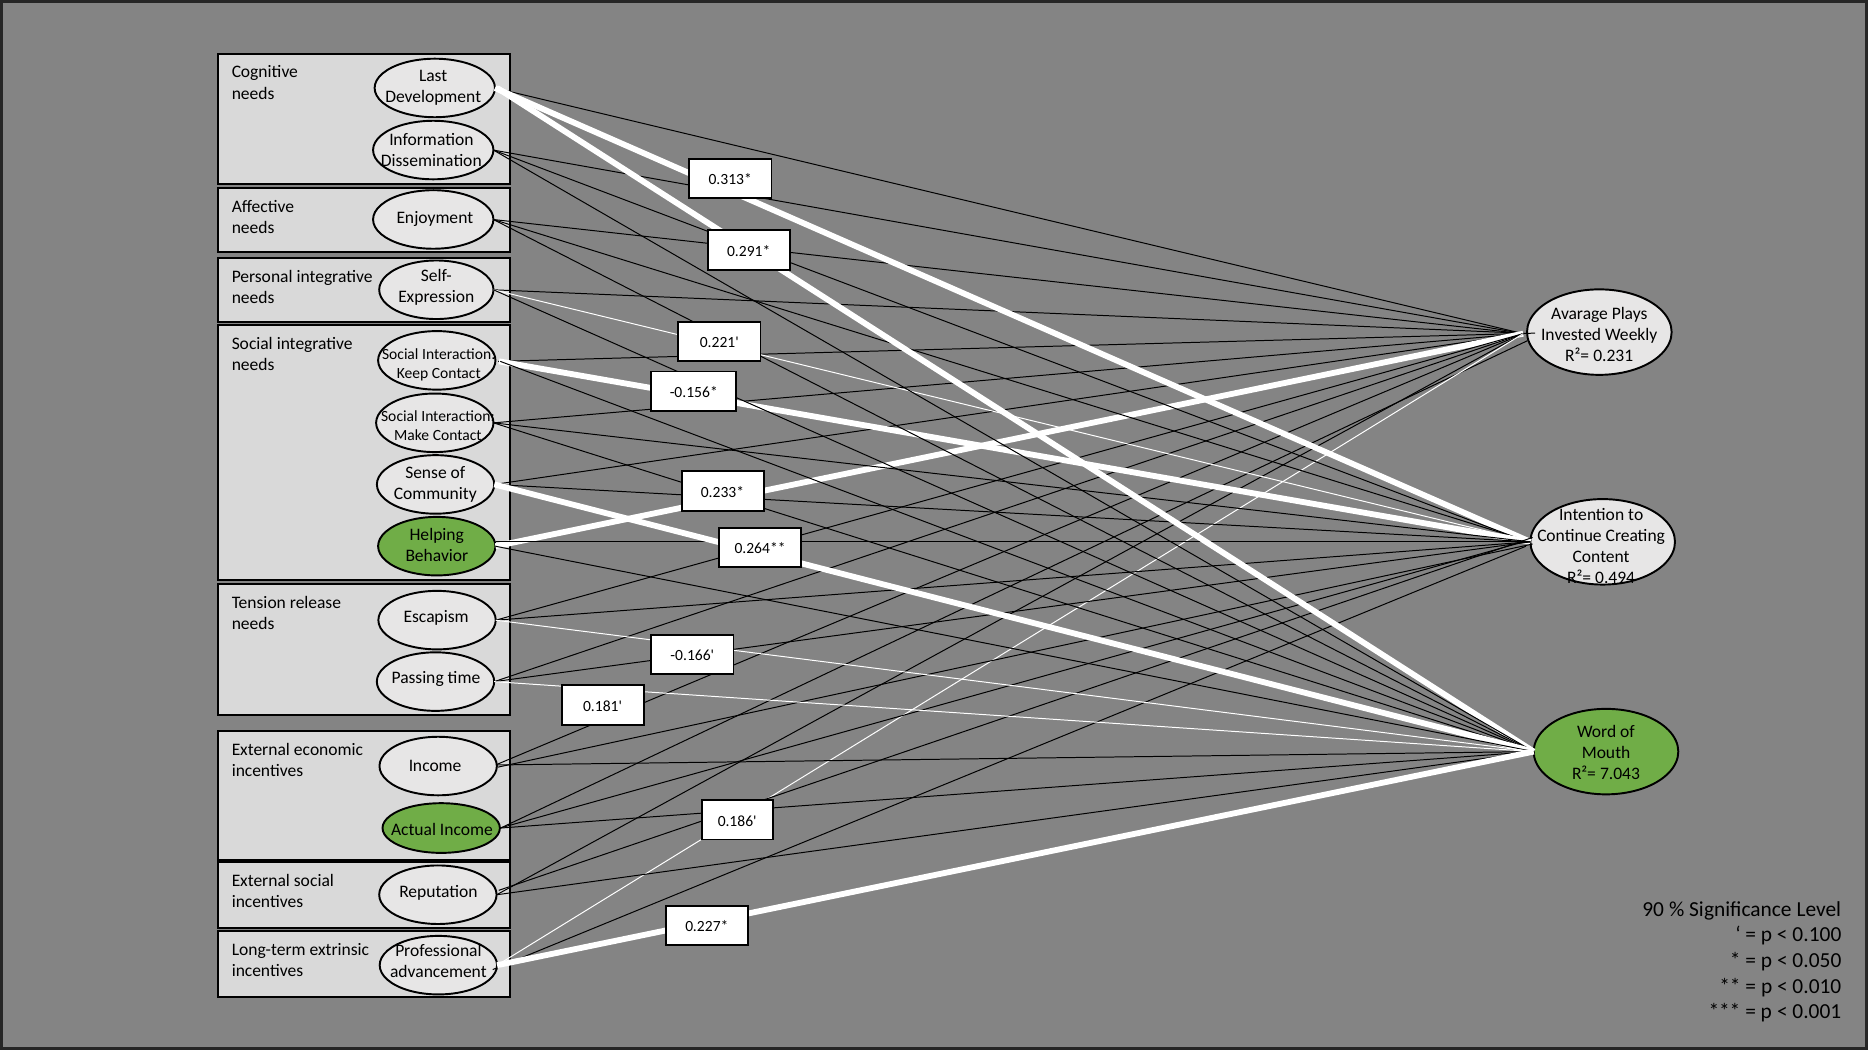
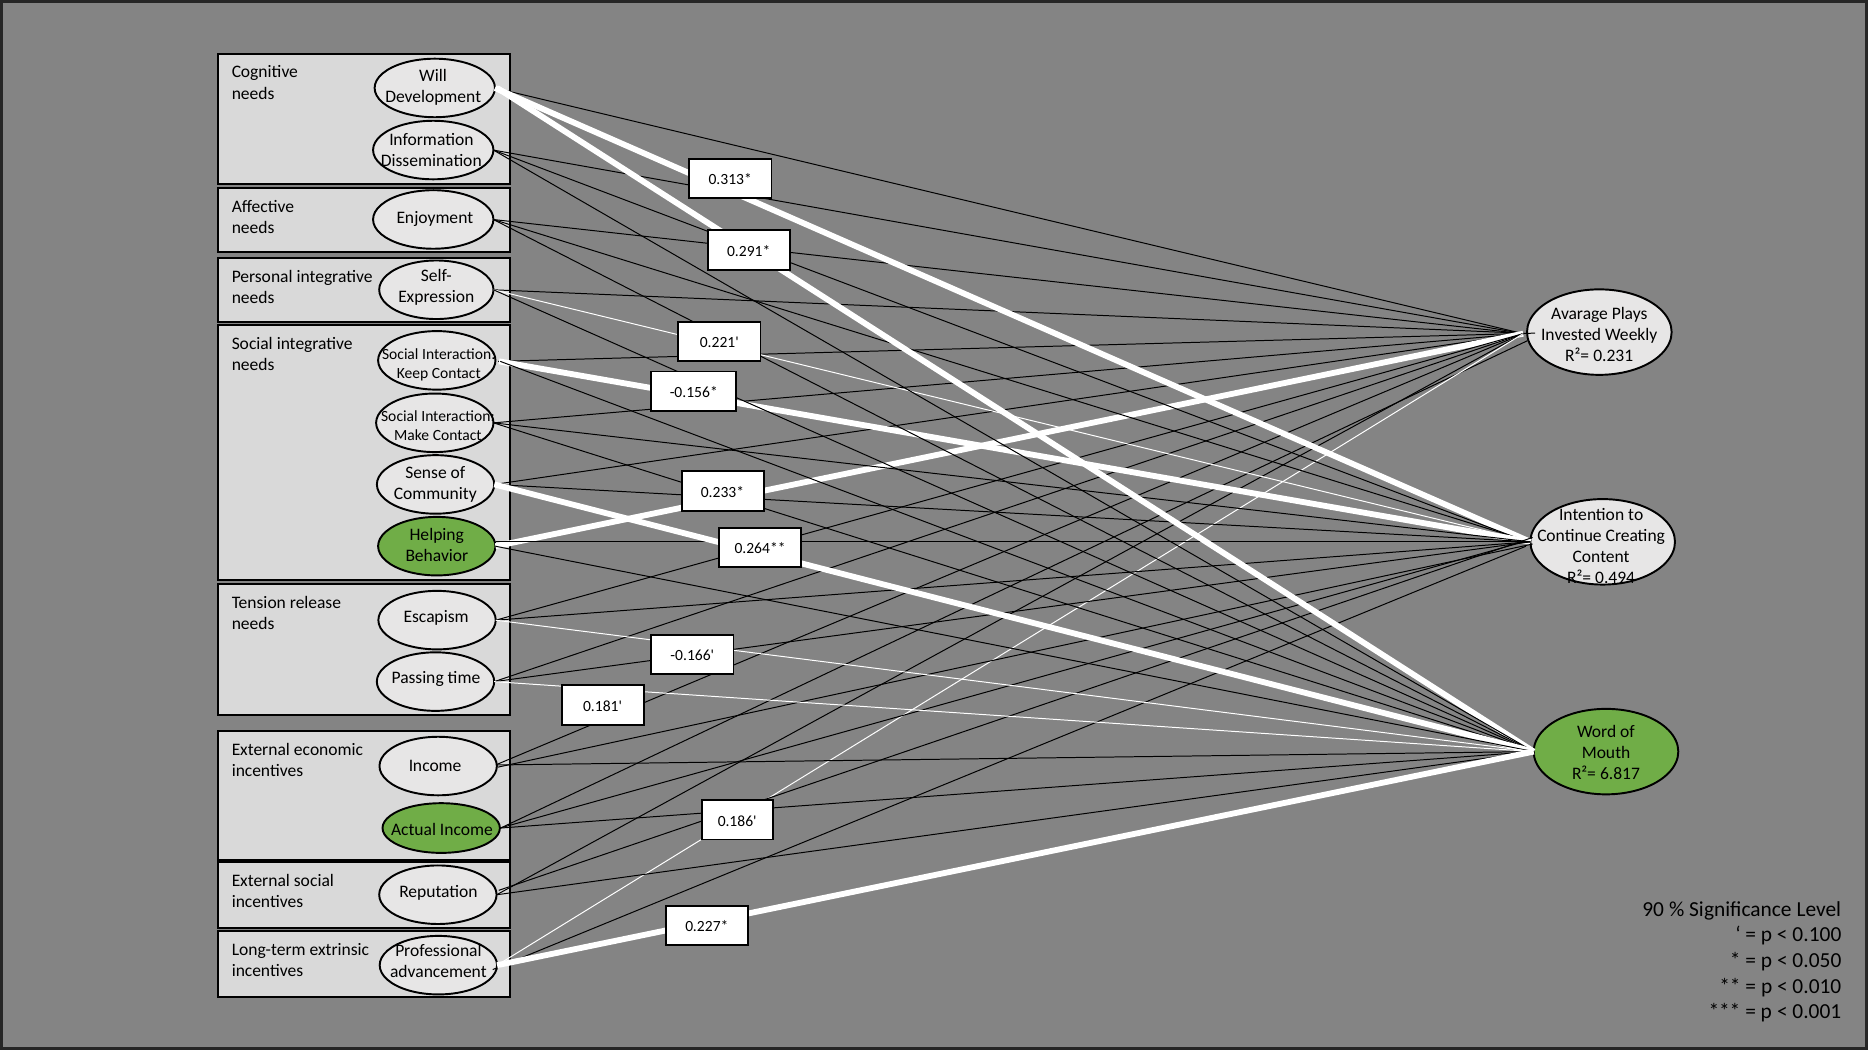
Last: Last -> Will (433, 76)
7.043: 7.043 -> 6.817 (1620, 775)
